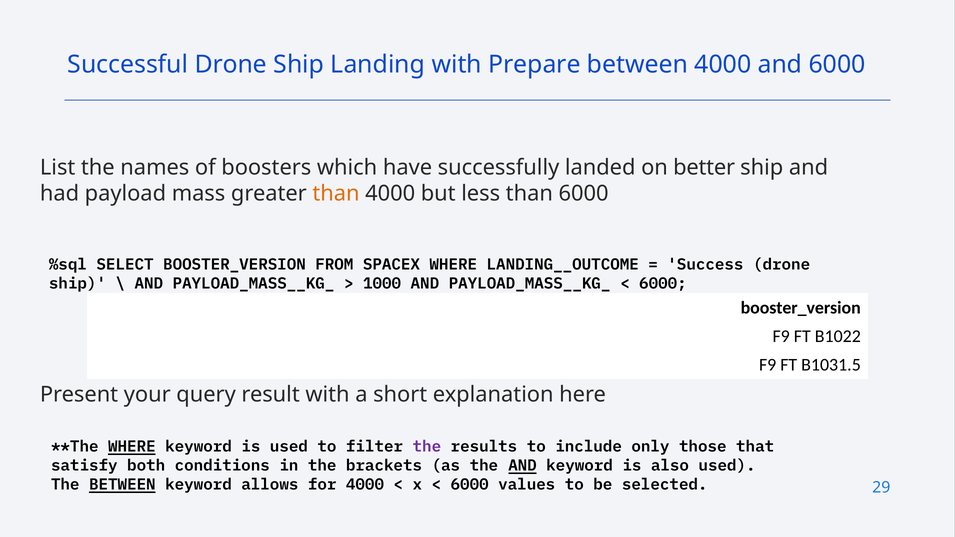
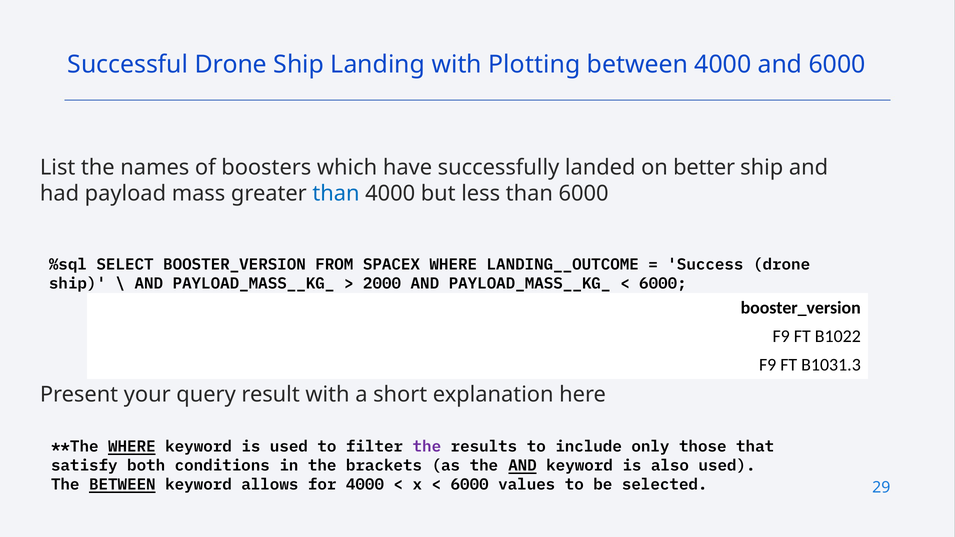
Prepare: Prepare -> Plotting (534, 65)
than colour: orange -> blue (336, 194)
1000: 1000 -> 2000 (382, 284)
B1031.5: B1031.5 -> B1031.3 (831, 365)
